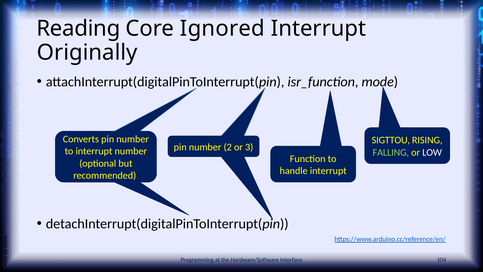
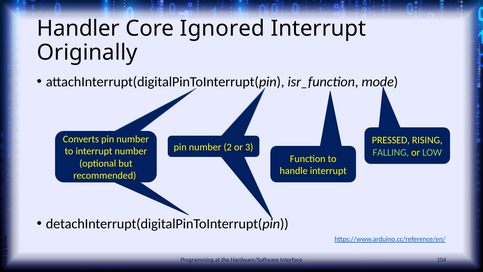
Reading: Reading -> Handler (78, 29)
SIGTTOU: SIGTTOU -> PRESSED (391, 140)
LOW colour: white -> light green (432, 152)
